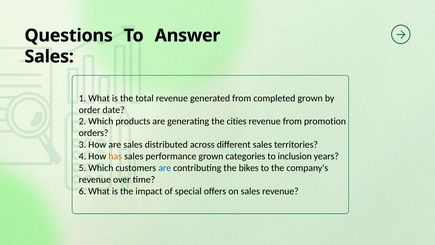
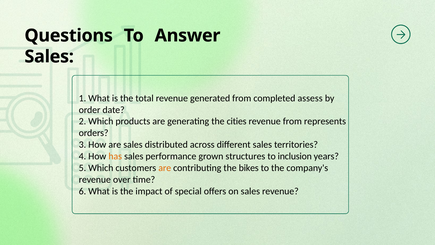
completed grown: grown -> assess (310, 98)
promotion: promotion -> represents (325, 121)
categories: categories -> structures (245, 156)
are colour: blue -> orange (165, 168)
